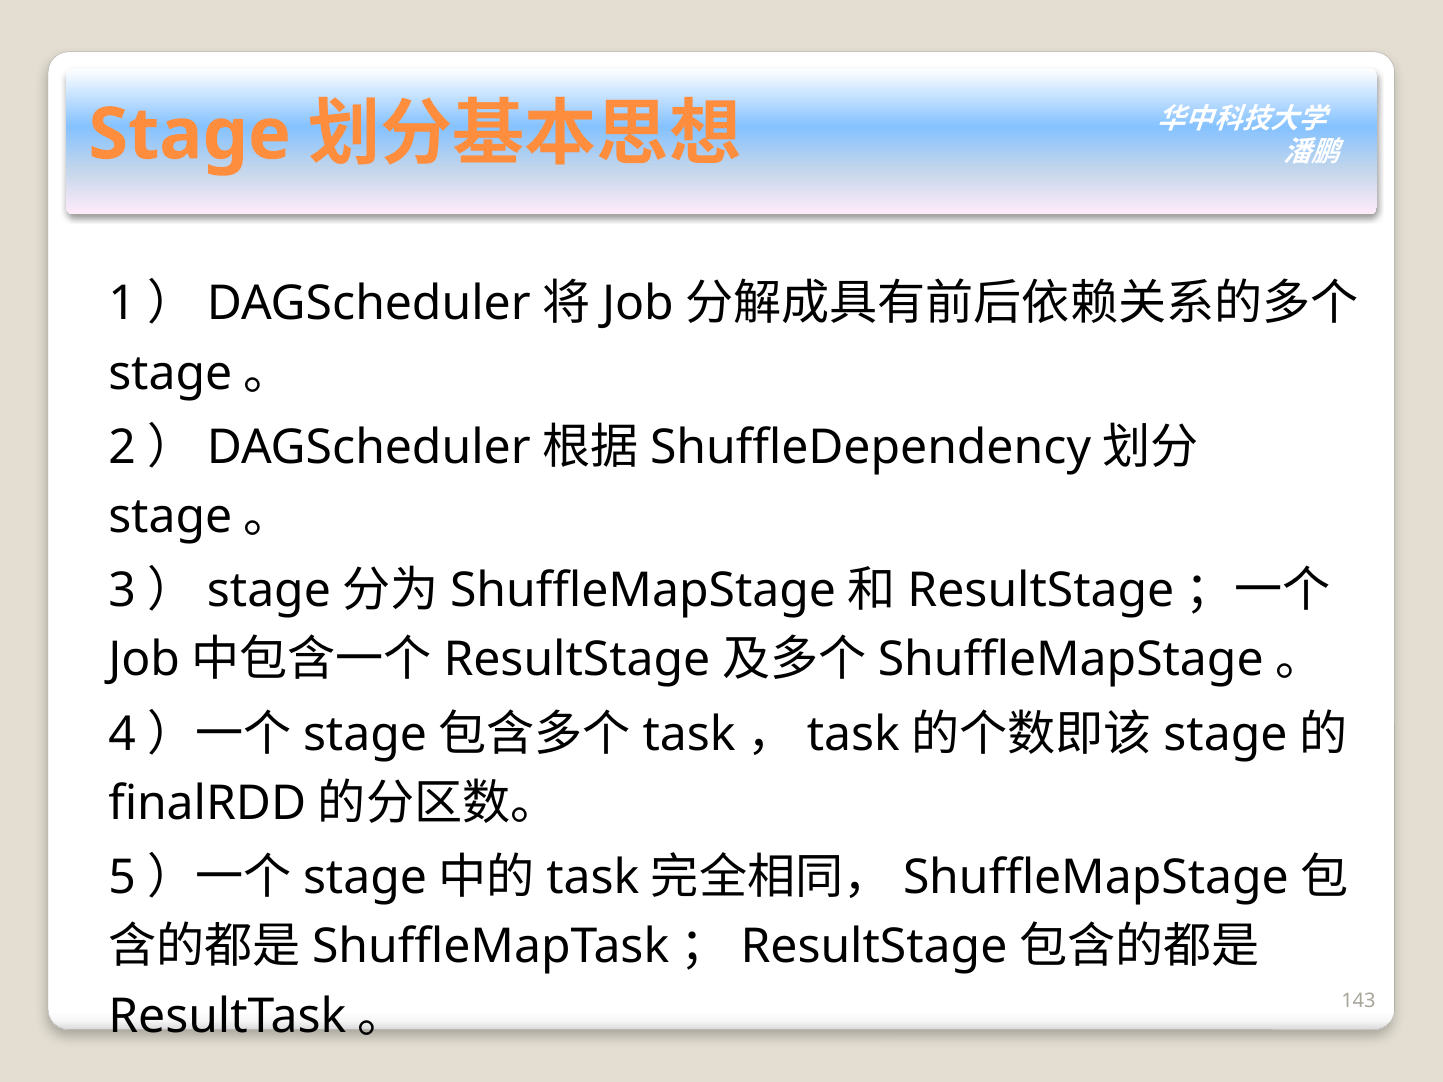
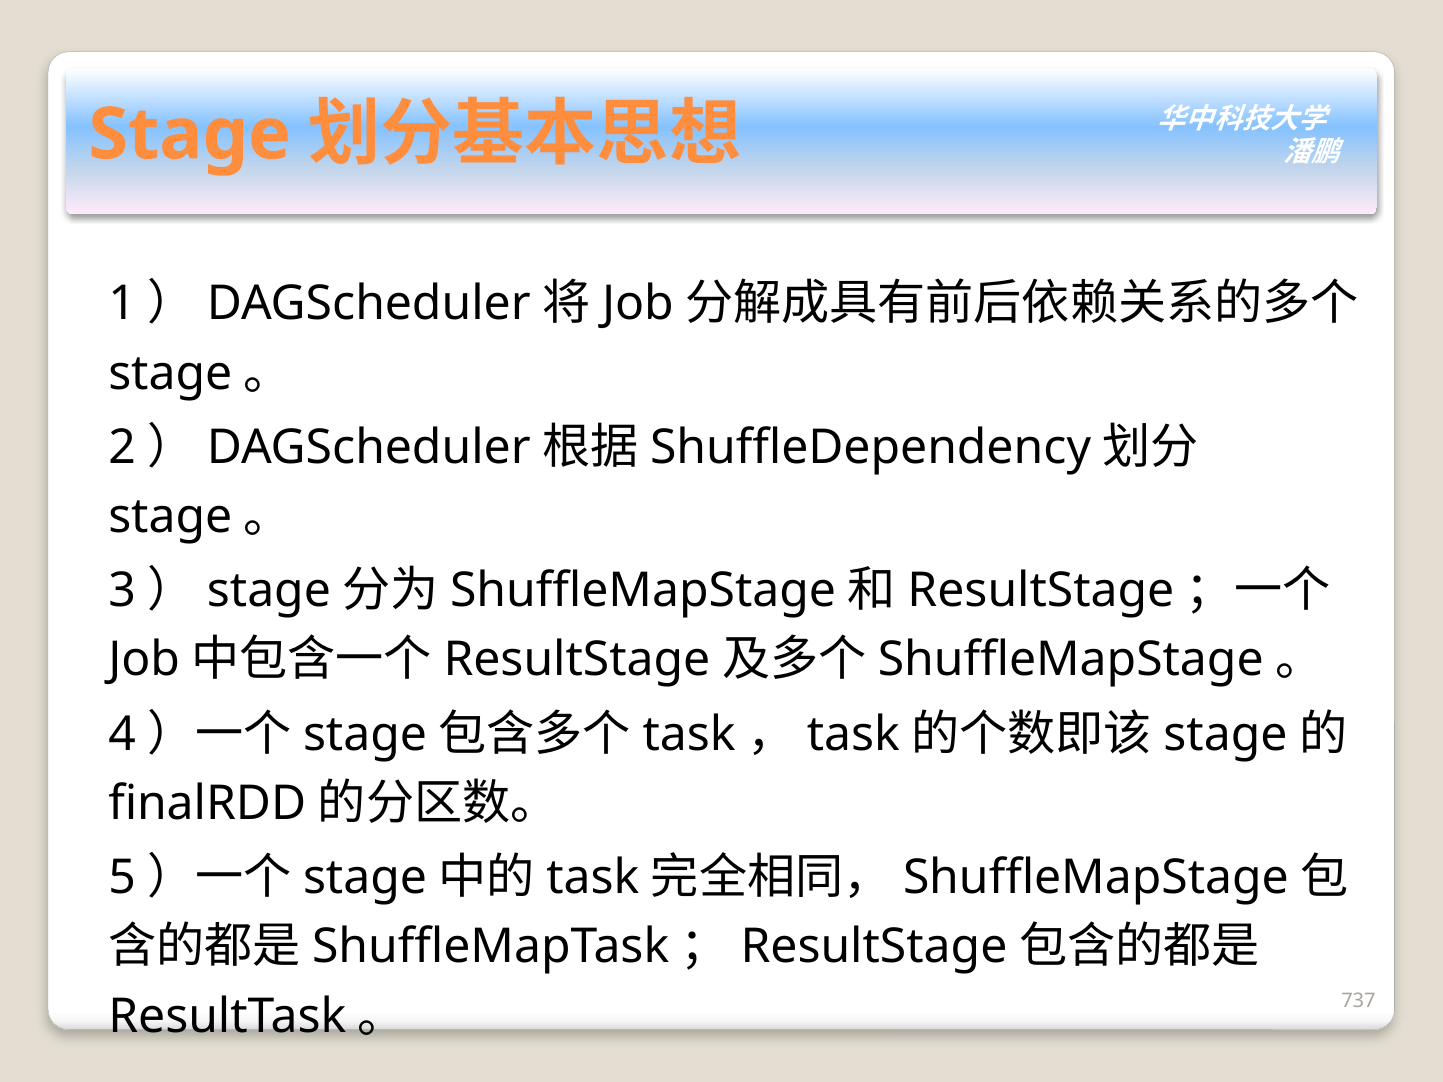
143: 143 -> 737 (1358, 1001)
